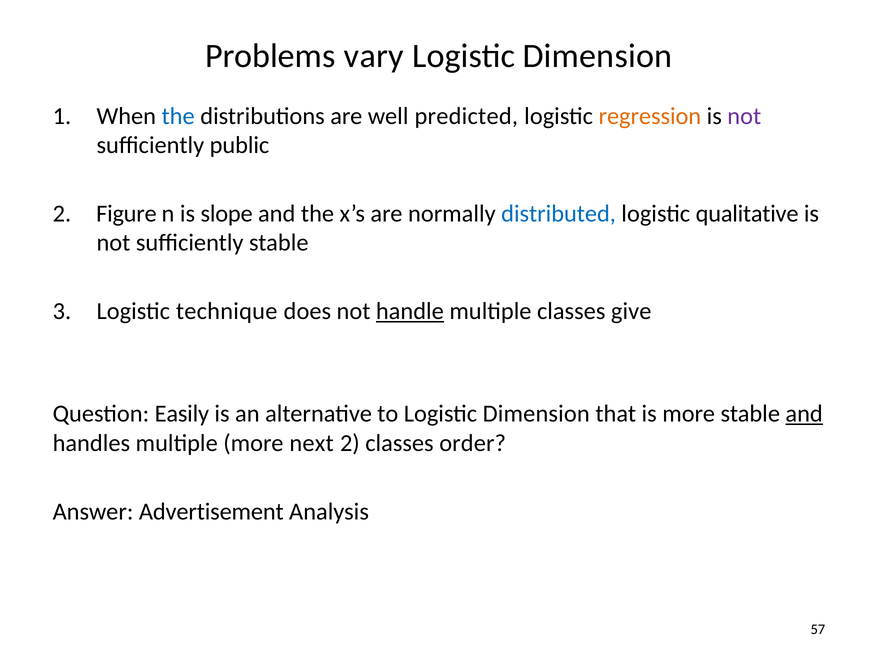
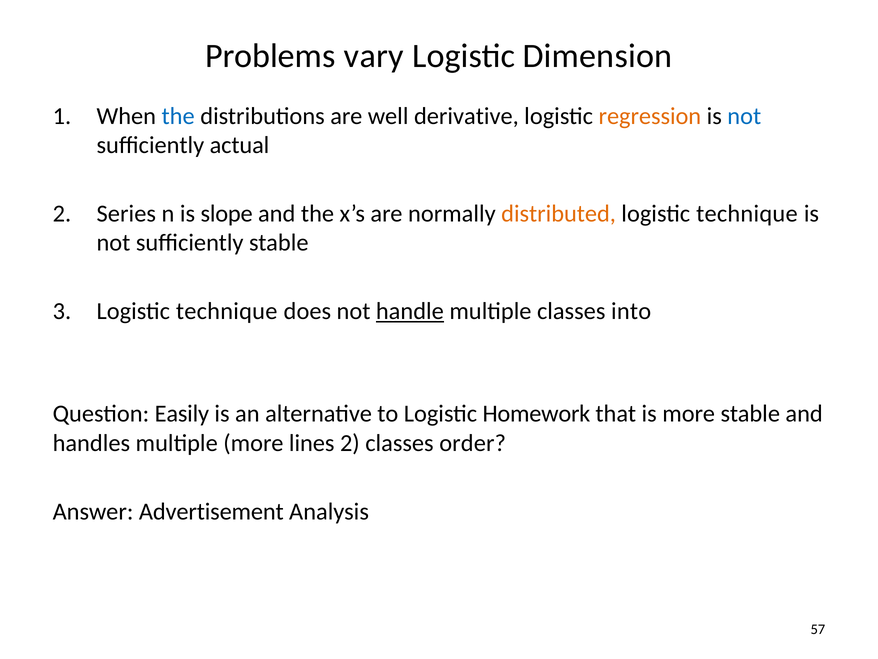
predicted: predicted -> derivative (466, 116)
not colour: purple -> blue (744, 116)
public: public -> actual (240, 145)
Figure: Figure -> Series (126, 213)
distributed colour: blue -> orange (559, 213)
qualitative: qualitative -> technique (747, 213)
give: give -> into (631, 311)
to Logistic Dimension: Dimension -> Homework (536, 413)
and underline: present -> none (804, 413)
next: next -> lines (312, 443)
